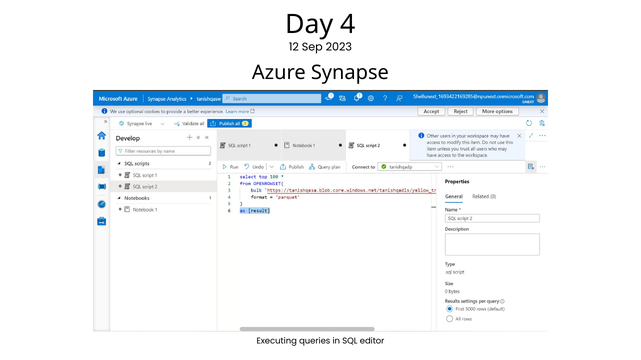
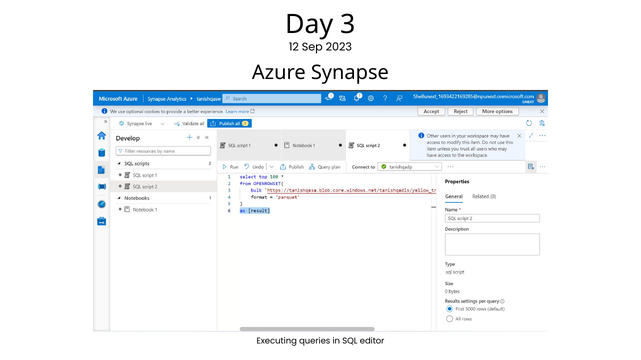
4: 4 -> 3 (348, 25)
